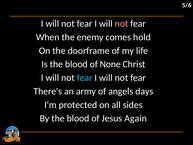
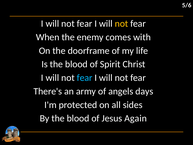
not colour: pink -> yellow (121, 24)
hold: hold -> with (142, 37)
None: None -> Spirit (110, 64)
